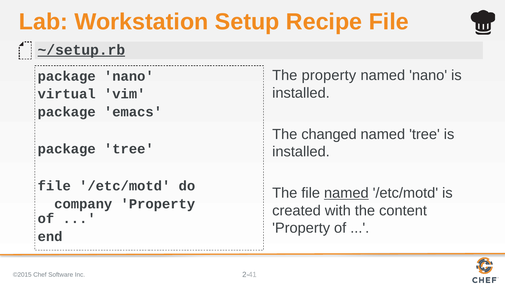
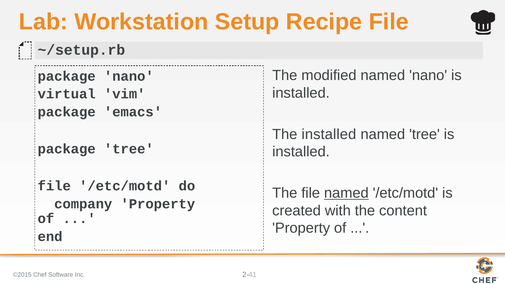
~/setup.rb underline: present -> none (81, 50)
The property: property -> modified (329, 75)
The changed: changed -> installed (329, 134)
